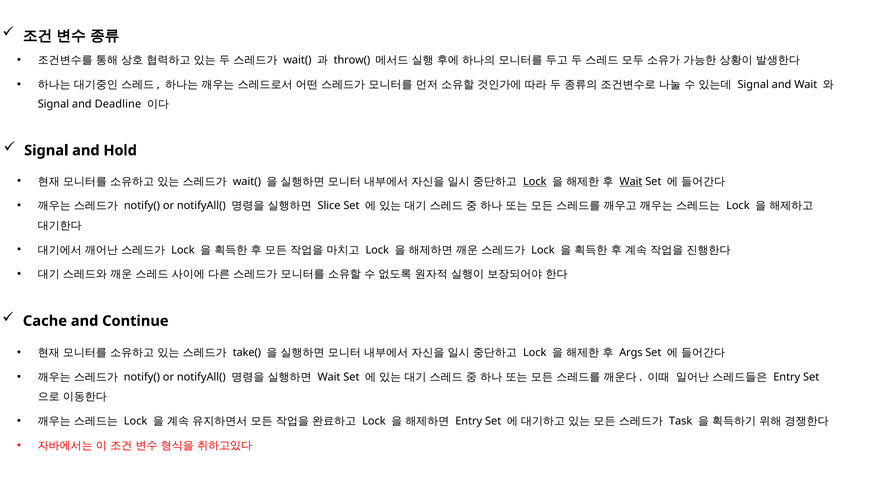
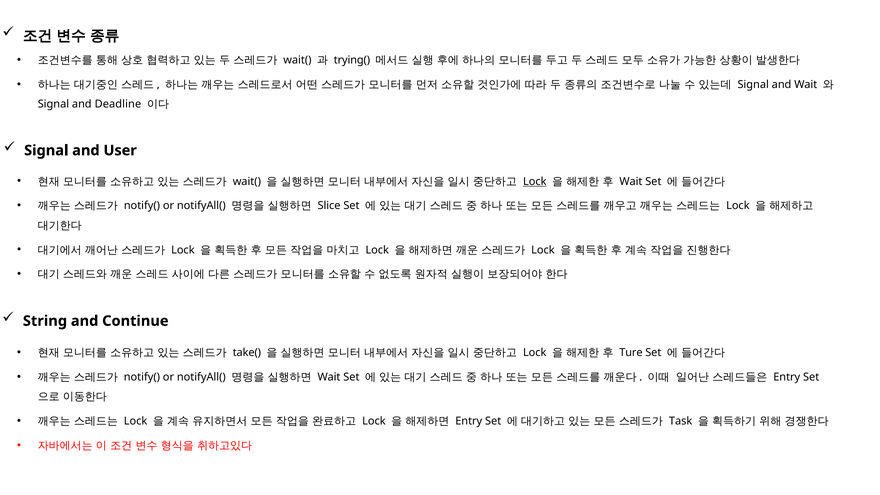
throw(: throw( -> trying( (352, 60)
Hold: Hold -> User (120, 150)
Wait underline: present -> none (631, 181)
Cache: Cache -> String (45, 321)
Args: Args -> Ture (631, 353)
